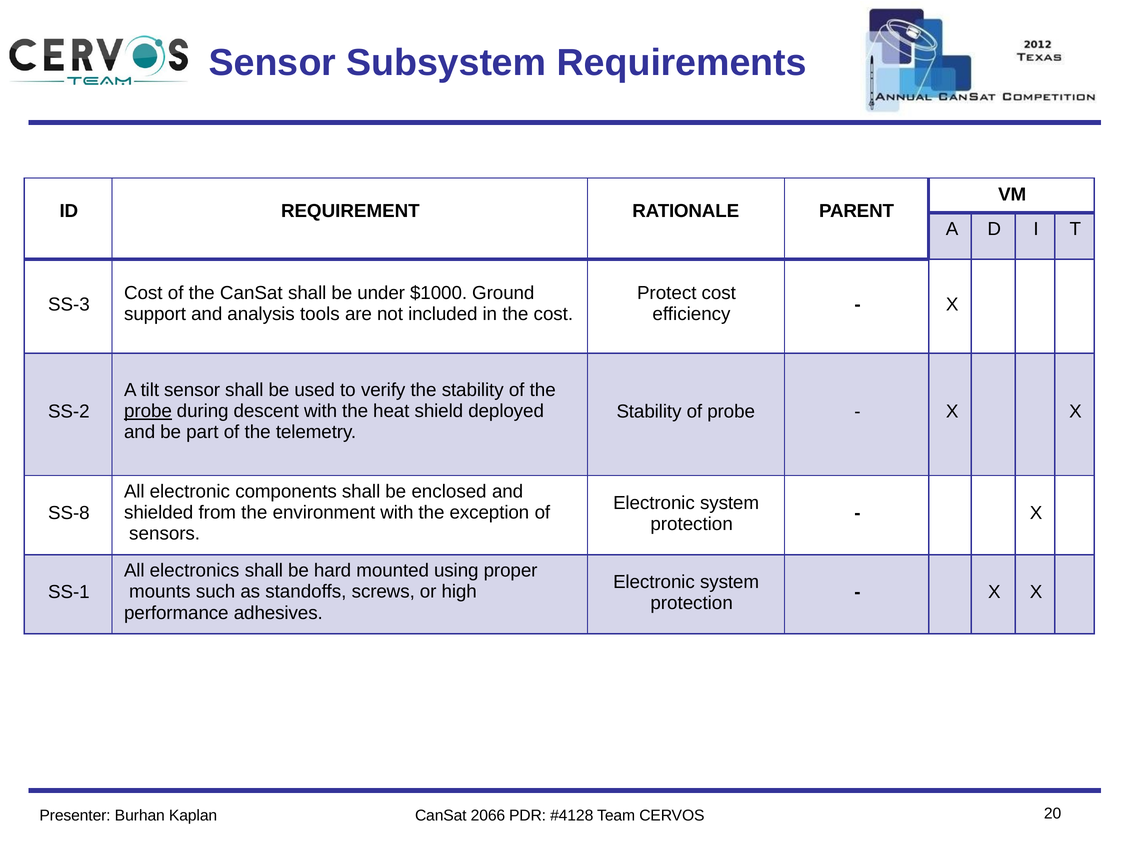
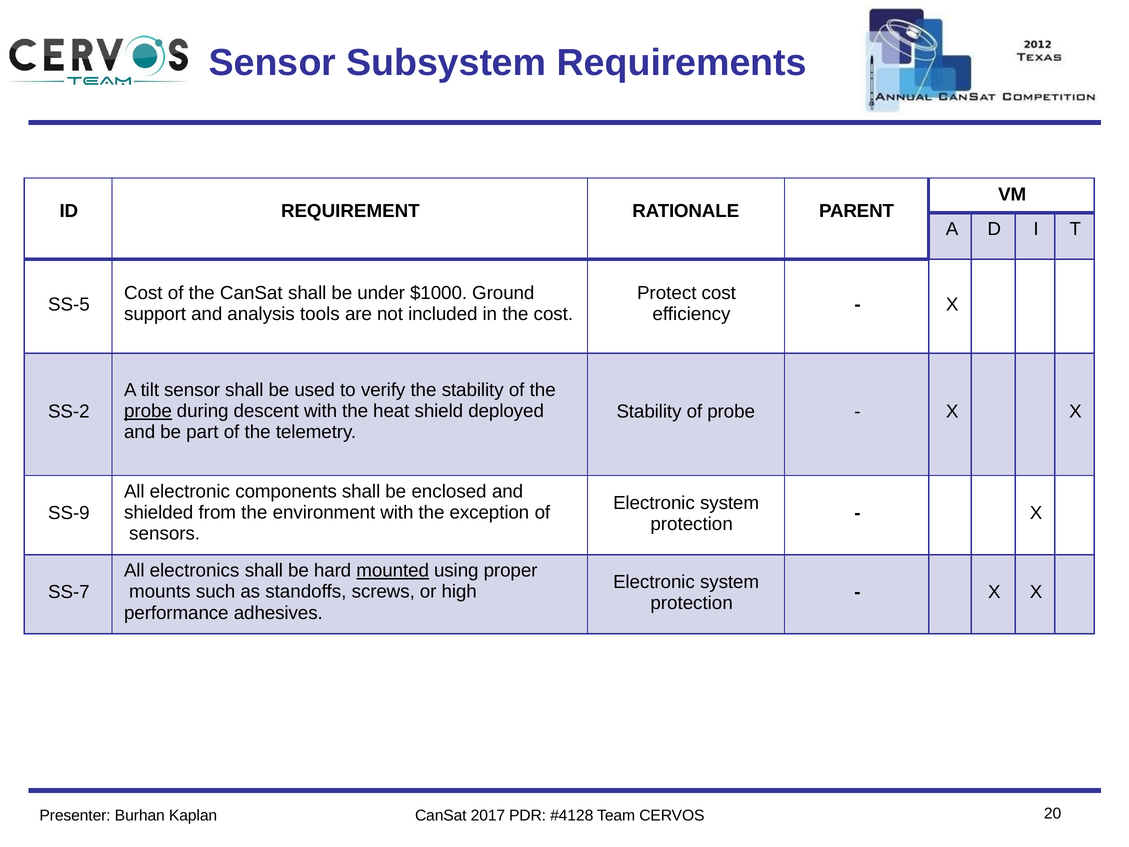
SS-3: SS-3 -> SS-5 (69, 304)
SS-8: SS-8 -> SS-9 (69, 513)
mounted underline: none -> present (393, 571)
SS-1: SS-1 -> SS-7 (69, 592)
2066: 2066 -> 2017 (488, 816)
